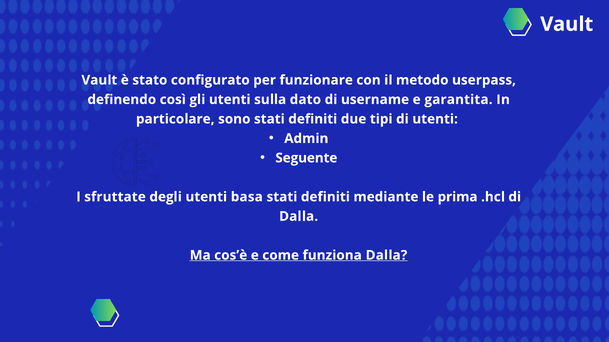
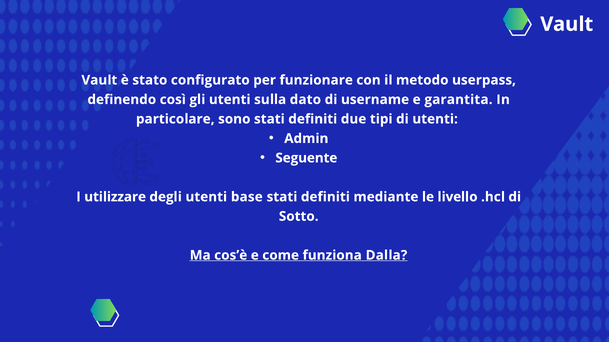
sfruttate: sfruttate -> utilizzare (115, 197)
basa: basa -> base (247, 197)
prima: prima -> livello (458, 197)
Dalla: Dalla -> Sotto (299, 217)
